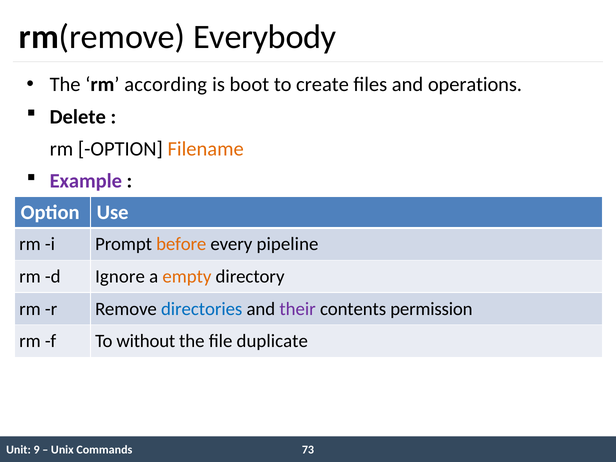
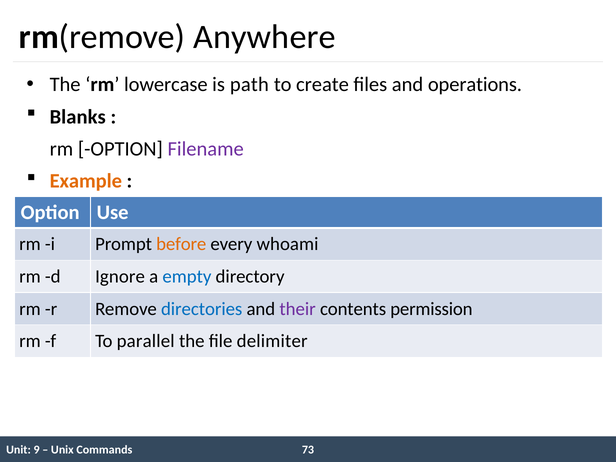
Everybody: Everybody -> Anywhere (264, 37)
according: according -> lowercase (166, 85)
boot: boot -> path (249, 85)
Delete: Delete -> Blanks (78, 117)
Filename colour: orange -> purple (206, 149)
Example colour: purple -> orange (86, 181)
pipeline: pipeline -> whoami (288, 244)
empty colour: orange -> blue (187, 277)
without: without -> parallel (146, 341)
duplicate: duplicate -> delimiter (272, 341)
